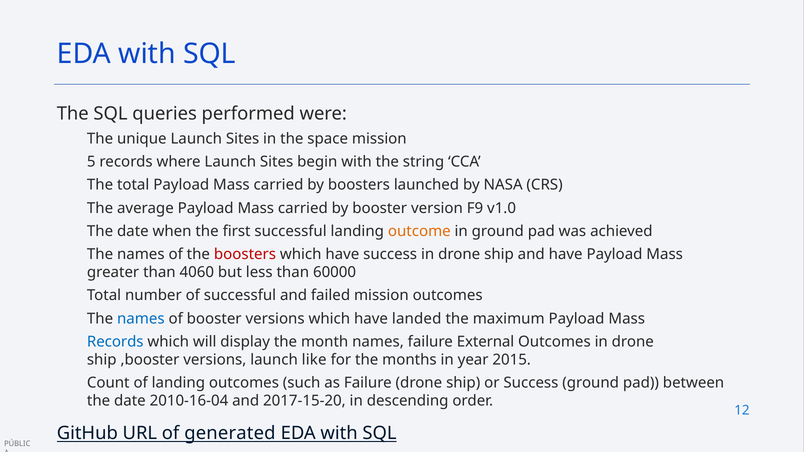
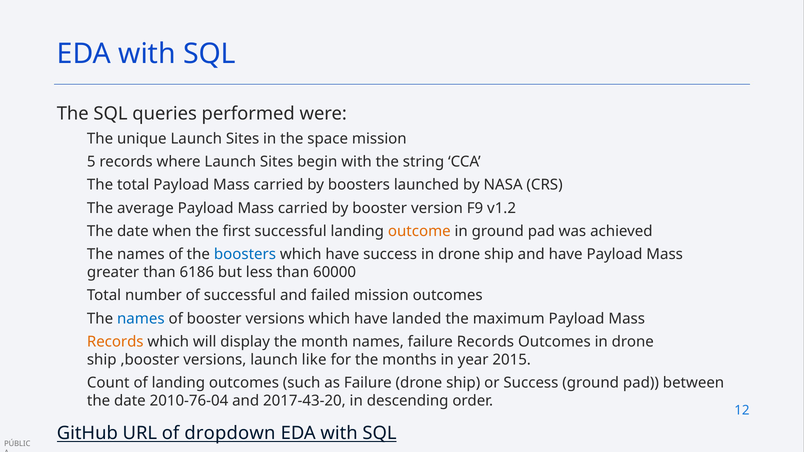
v1.0: v1.0 -> v1.2 (502, 208)
boosters colour: red -> blue (245, 254)
4060: 4060 -> 6186 (197, 273)
Records colour: blue -> orange (115, 342)
failure External: External -> Records (485, 342)
2010-16-04: 2010-16-04 -> 2010-76-04 (189, 401)
2017-15-20: 2017-15-20 -> 2017-43-20 (304, 401)
generated: generated -> dropdown (230, 433)
